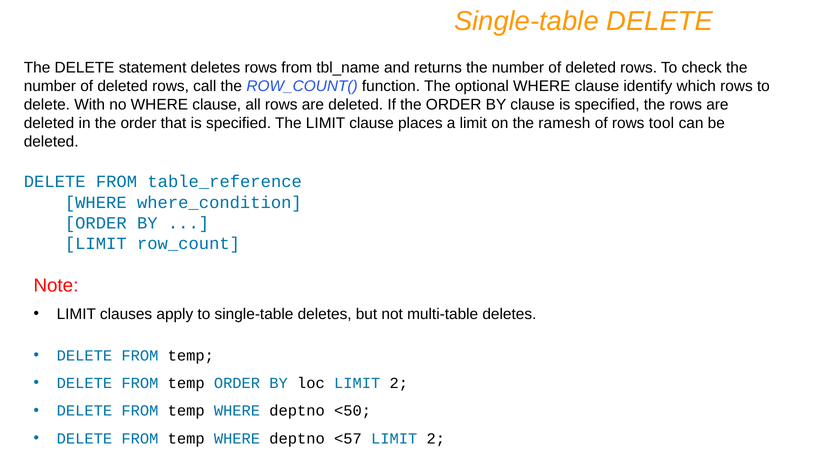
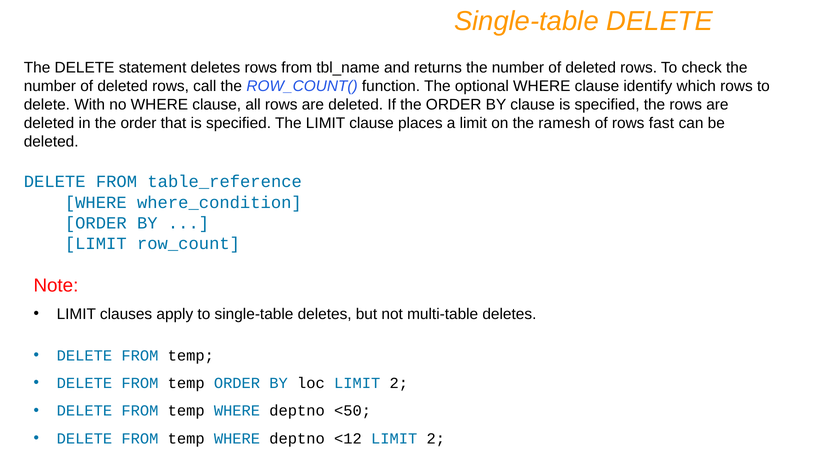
tool: tool -> fast (661, 123)
<57: <57 -> <12 (348, 439)
